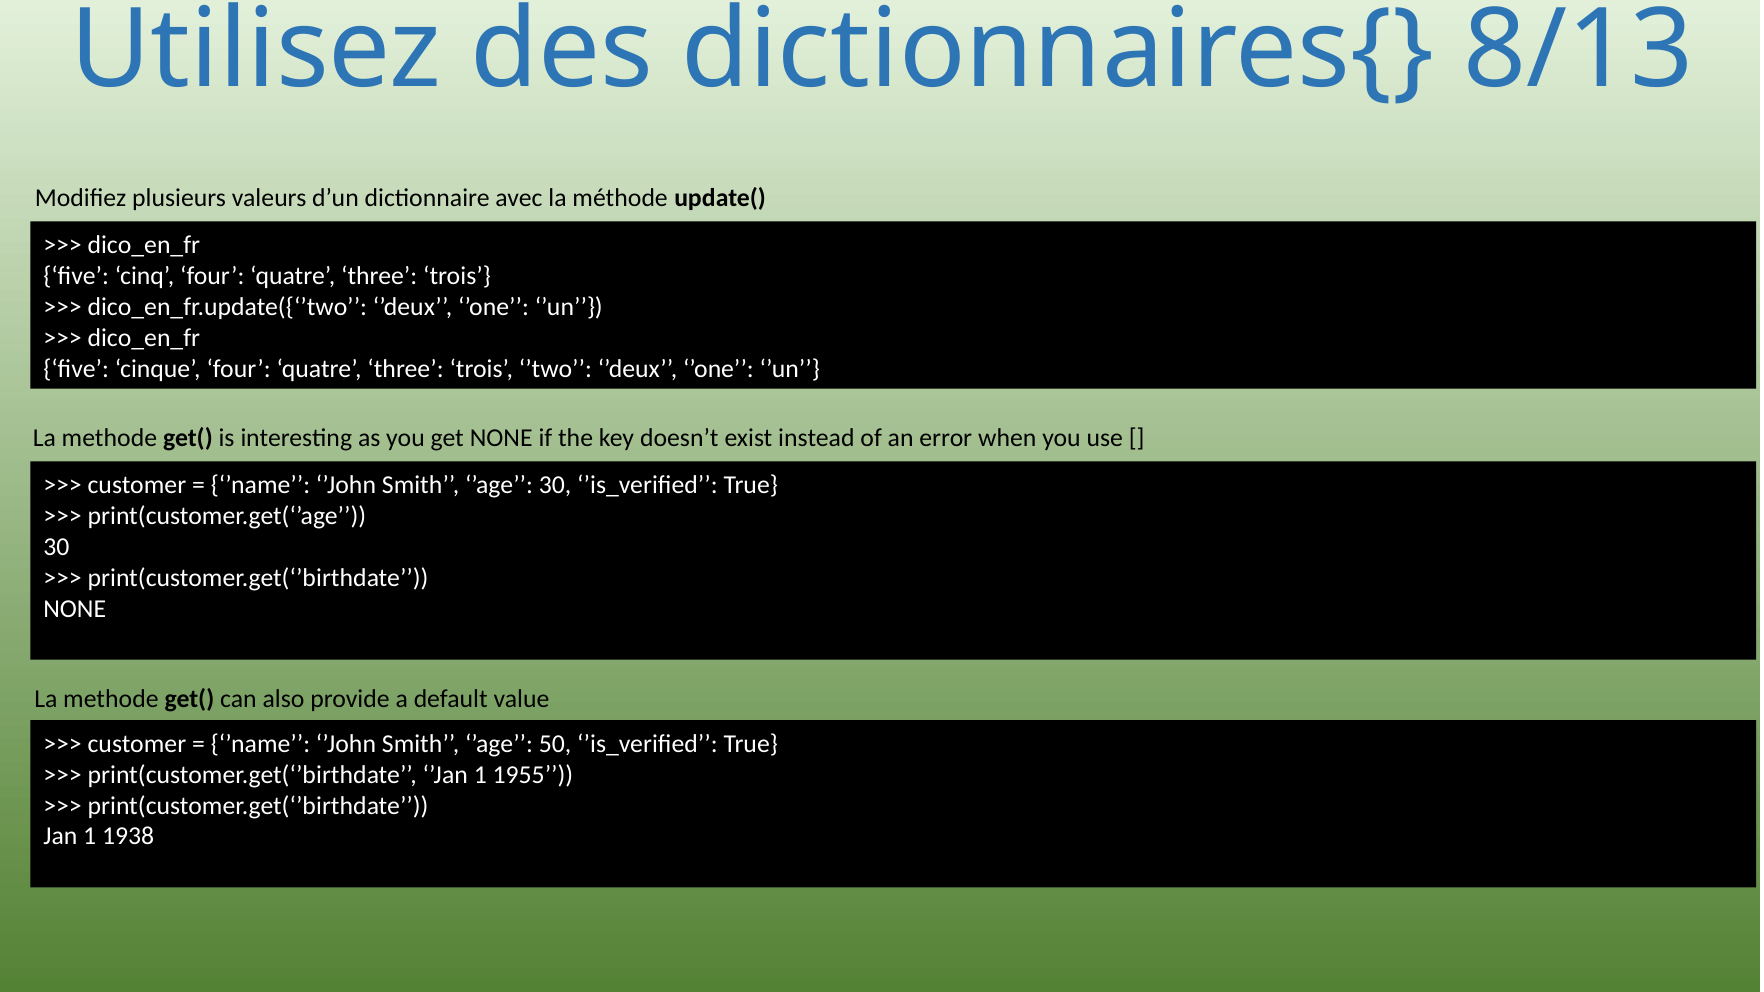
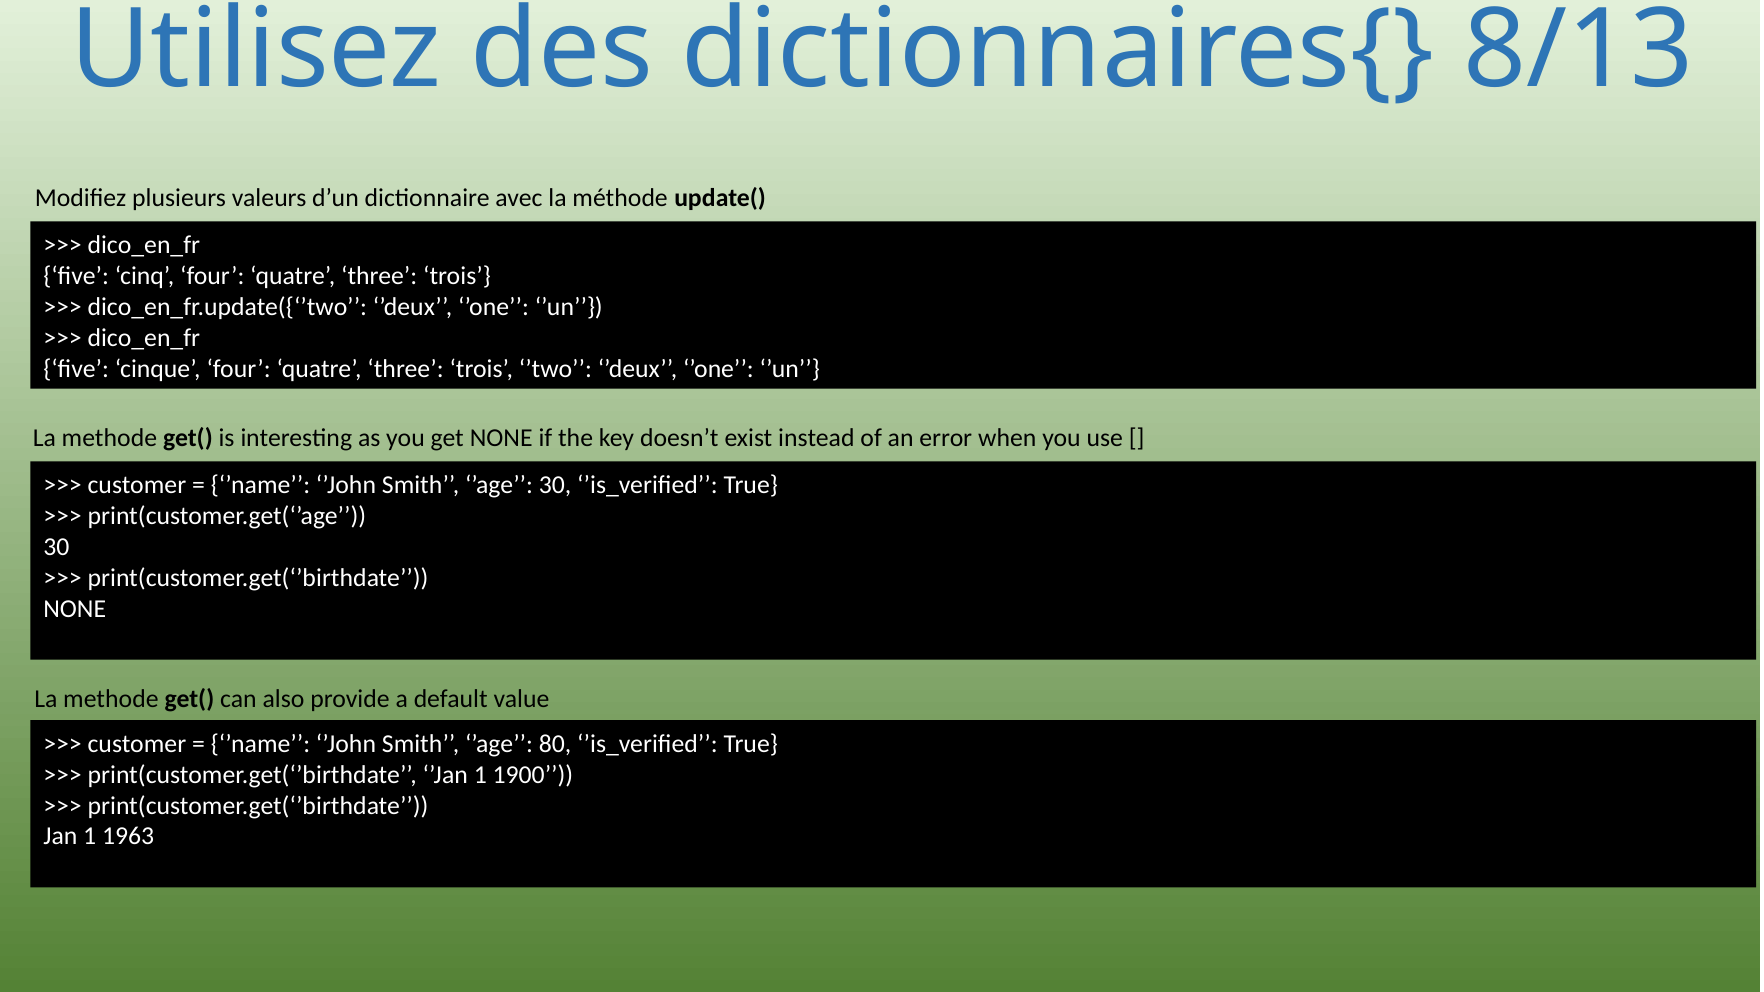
50: 50 -> 80 (555, 744)
1955: 1955 -> 1900 (533, 775)
1938: 1938 -> 1963 (128, 837)
